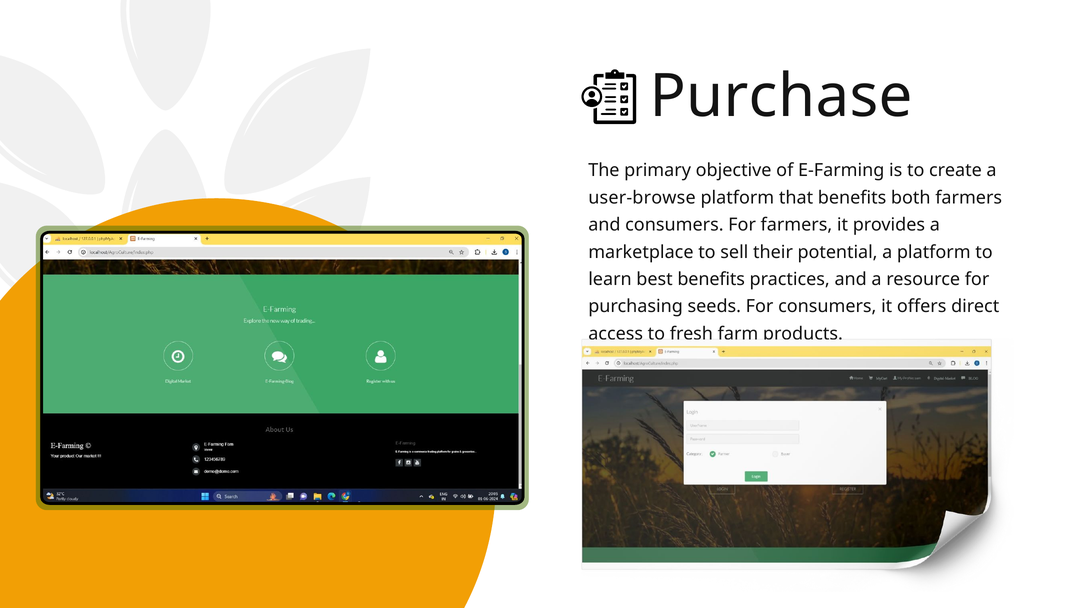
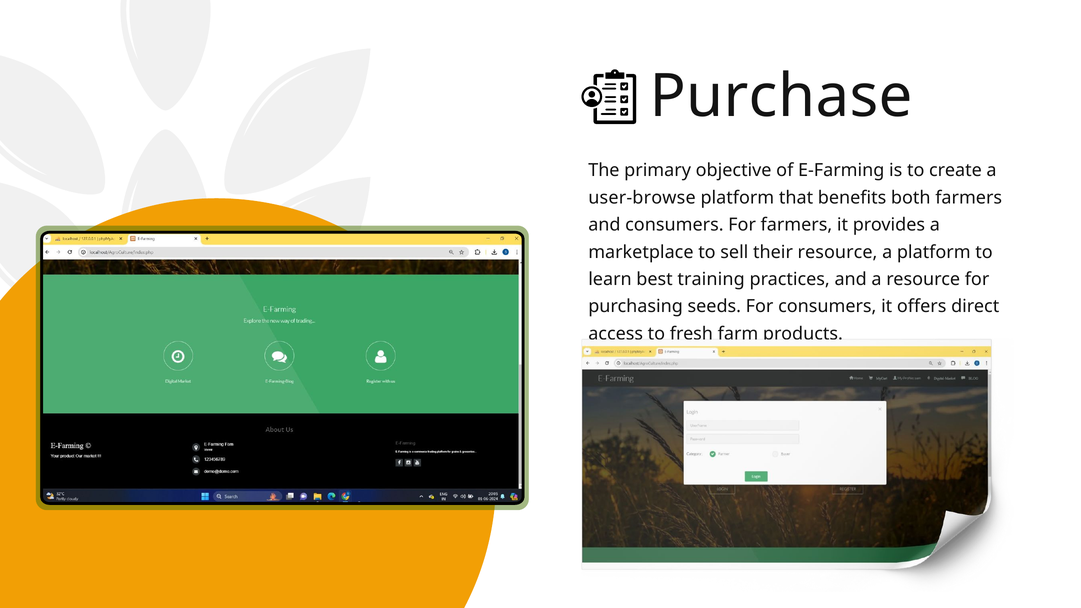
their potential: potential -> resource (838, 252)
best benefits: benefits -> training (711, 279)
